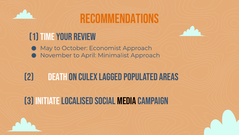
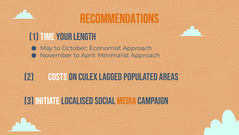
review: review -> length (85, 37)
death: death -> costs (58, 77)
media colour: black -> orange (127, 100)
